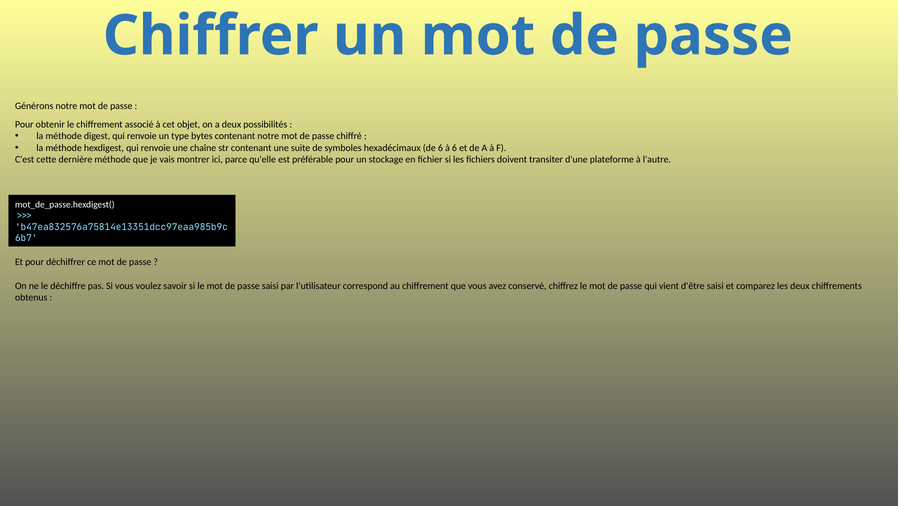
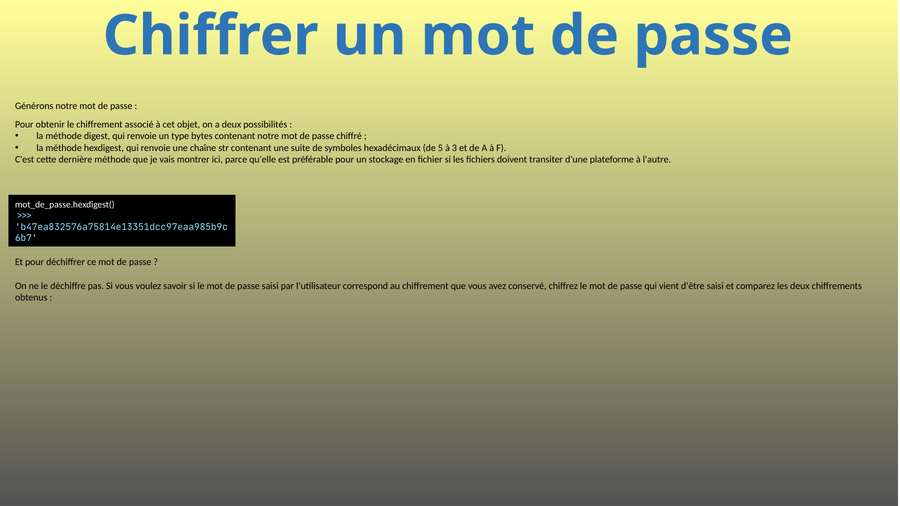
de 6: 6 -> 5 (440, 148)
à 6: 6 -> 3 (454, 148)
